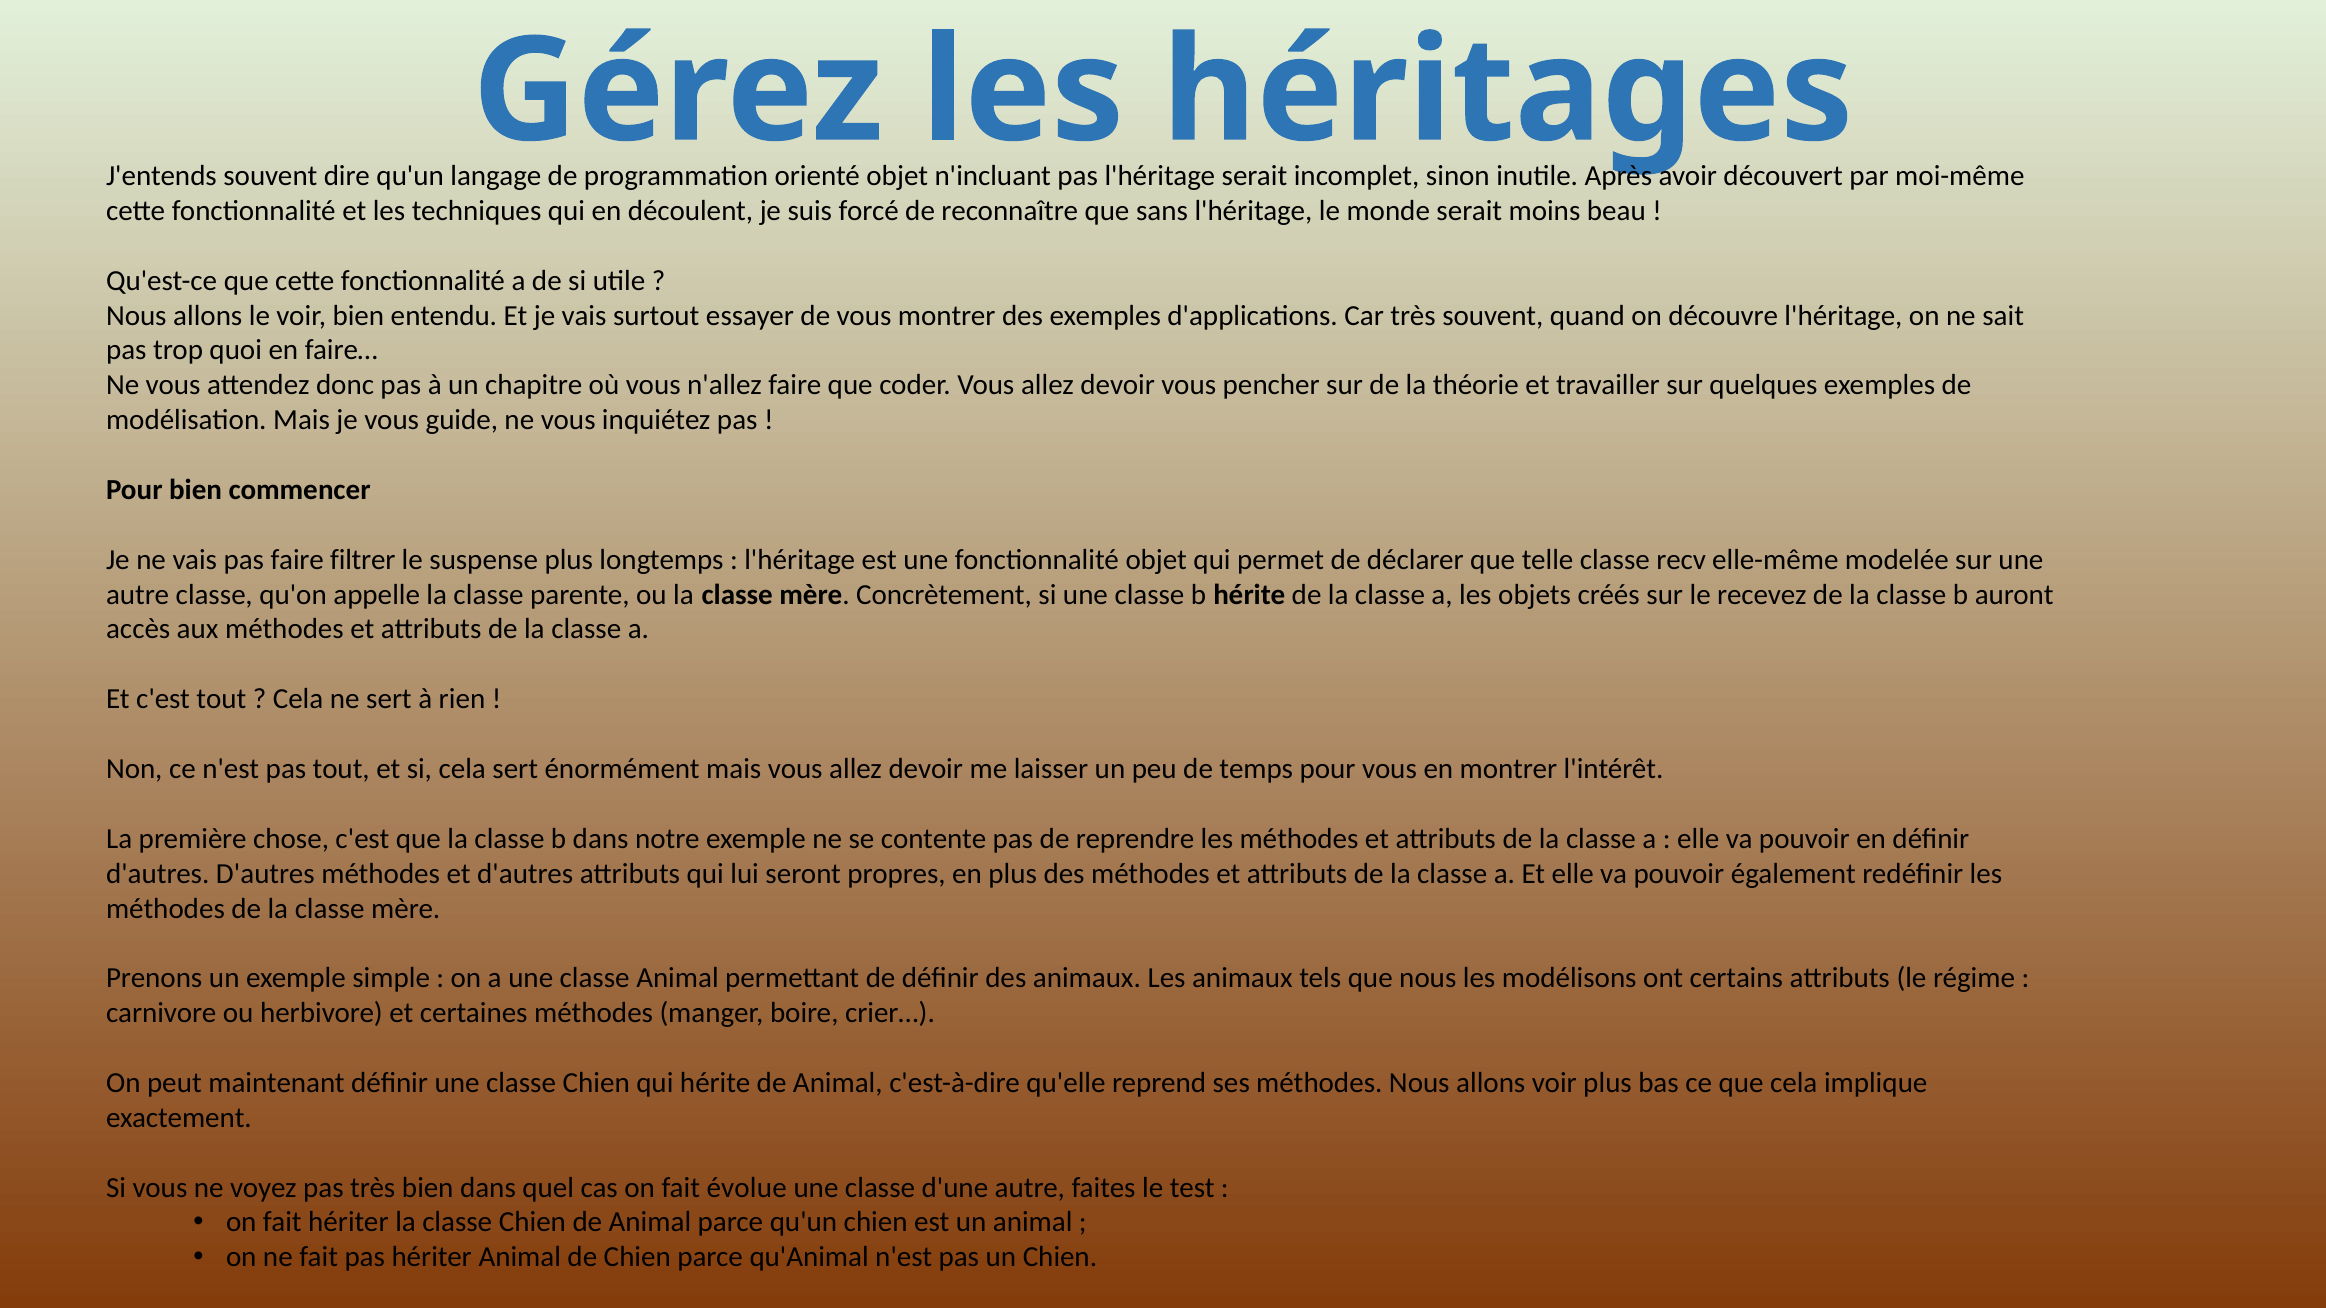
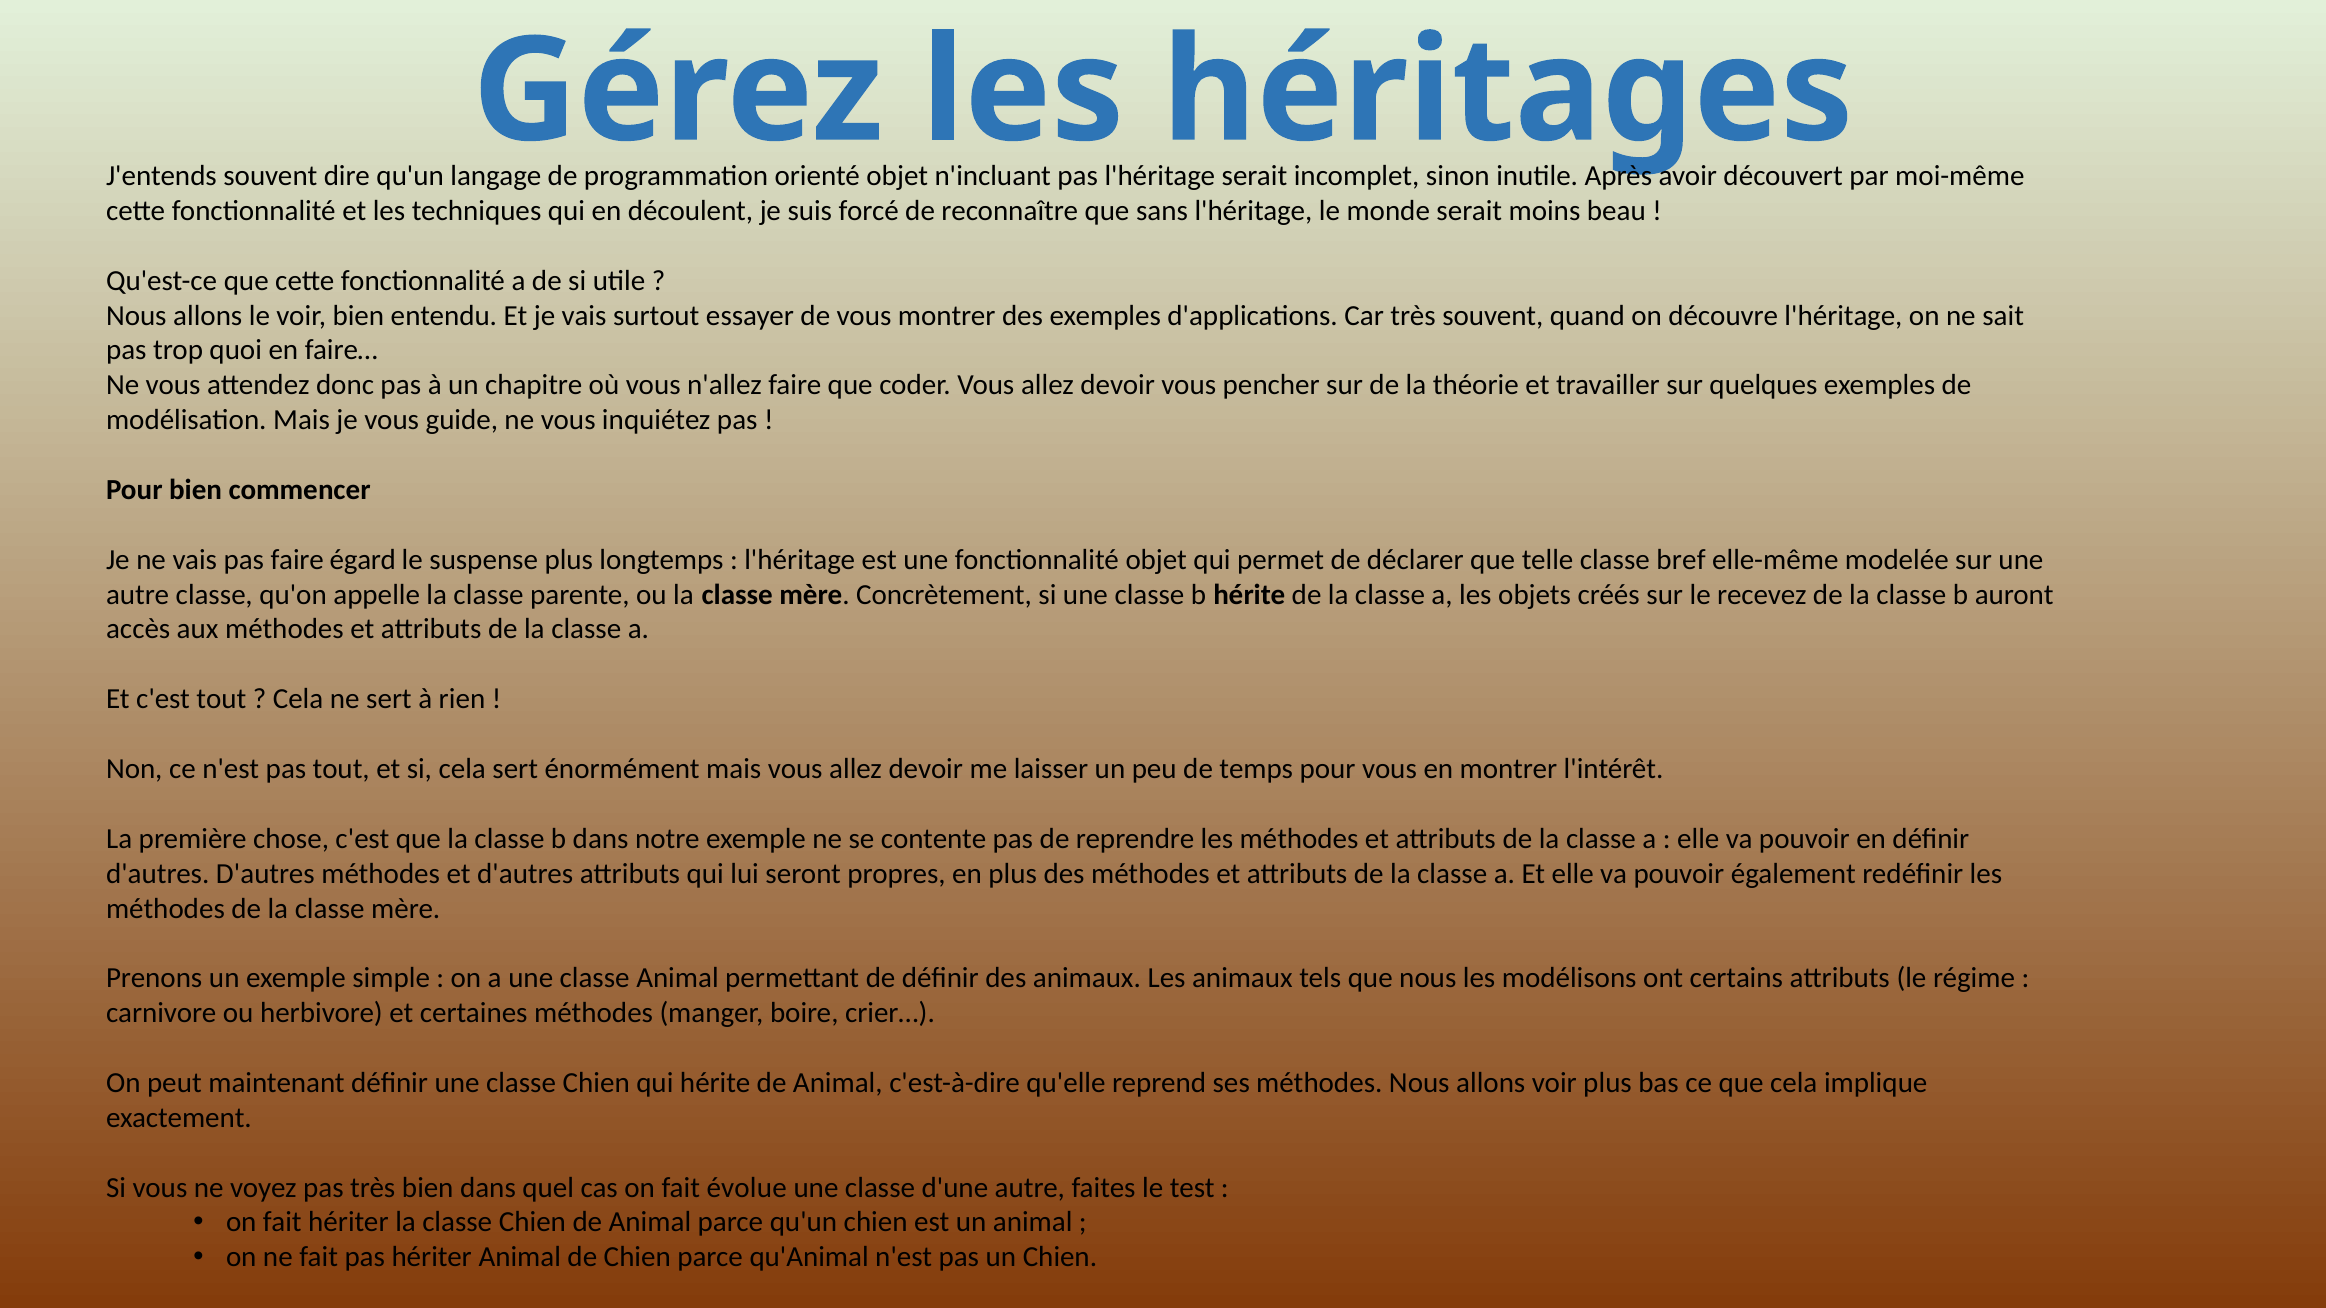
filtrer: filtrer -> égard (363, 560)
recv: recv -> bref (1681, 560)
